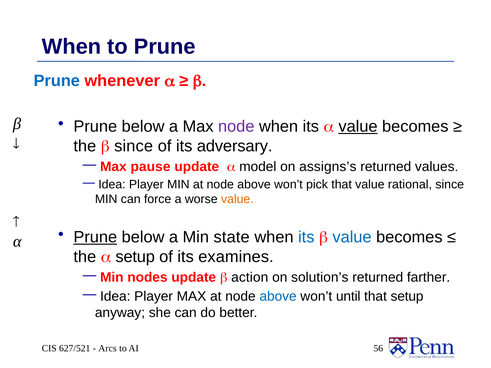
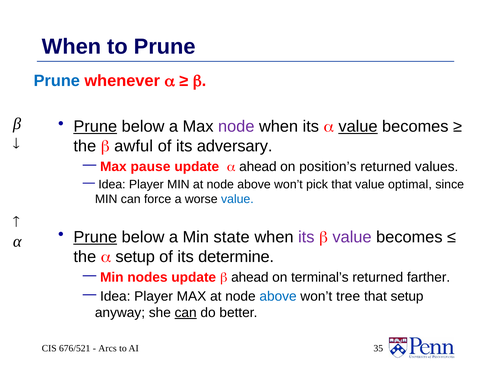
Prune underline: none -> present (95, 127)
since: since -> awful (134, 146)
model: model -> ahead (258, 167)
assigns’s: assigns’s -> position’s (328, 167)
rational: rational -> optimal (410, 185)
value colour: orange -> blue (237, 199)
its colour: blue -> purple (306, 237)
value colour: blue -> purple (352, 237)
examines: examines -> determine (236, 257)
action: action -> ahead (250, 277)
solution’s: solution’s -> terminal’s (320, 277)
until: until -> tree (348, 297)
can underline: none -> present (186, 313)
627/521: 627/521 -> 676/521 (75, 348)
56: 56 -> 35 (378, 348)
